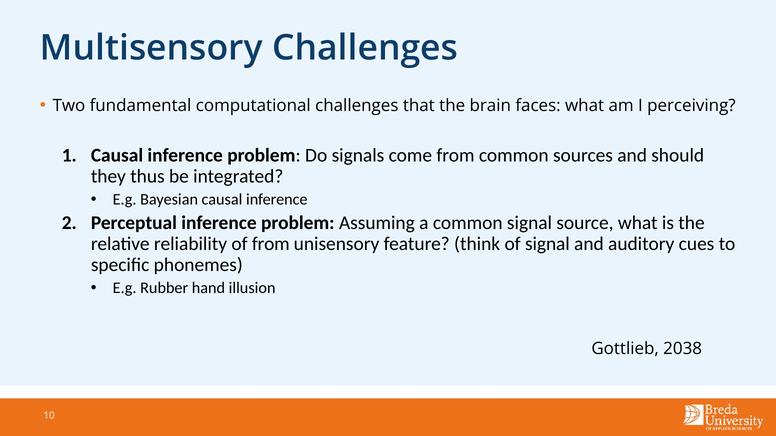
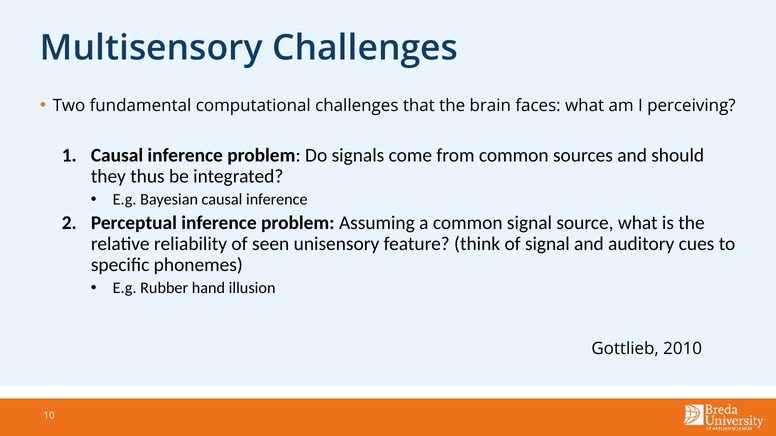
of from: from -> seen (271, 244)
2038: 2038 -> 2010 (683, 349)
